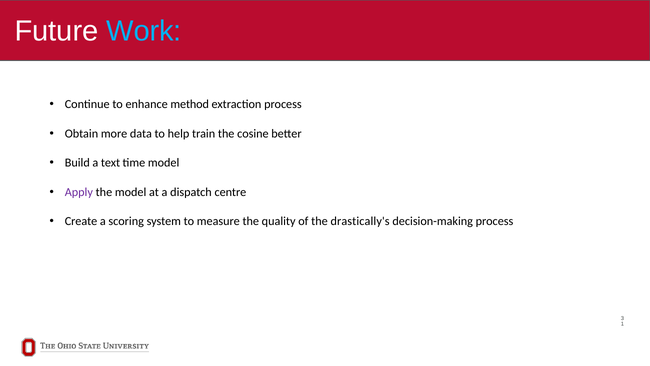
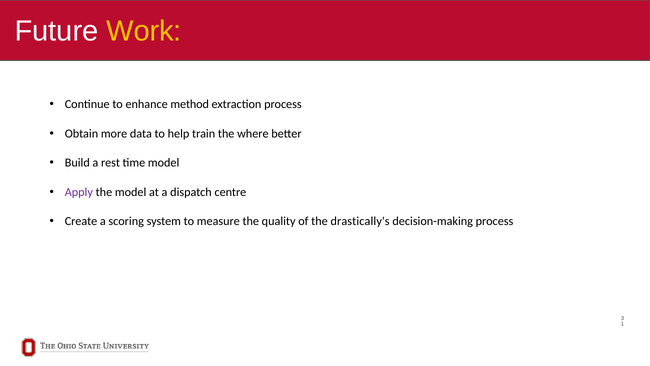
Work colour: light blue -> yellow (144, 31)
cosine: cosine -> where (253, 133)
text: text -> rest (111, 163)
